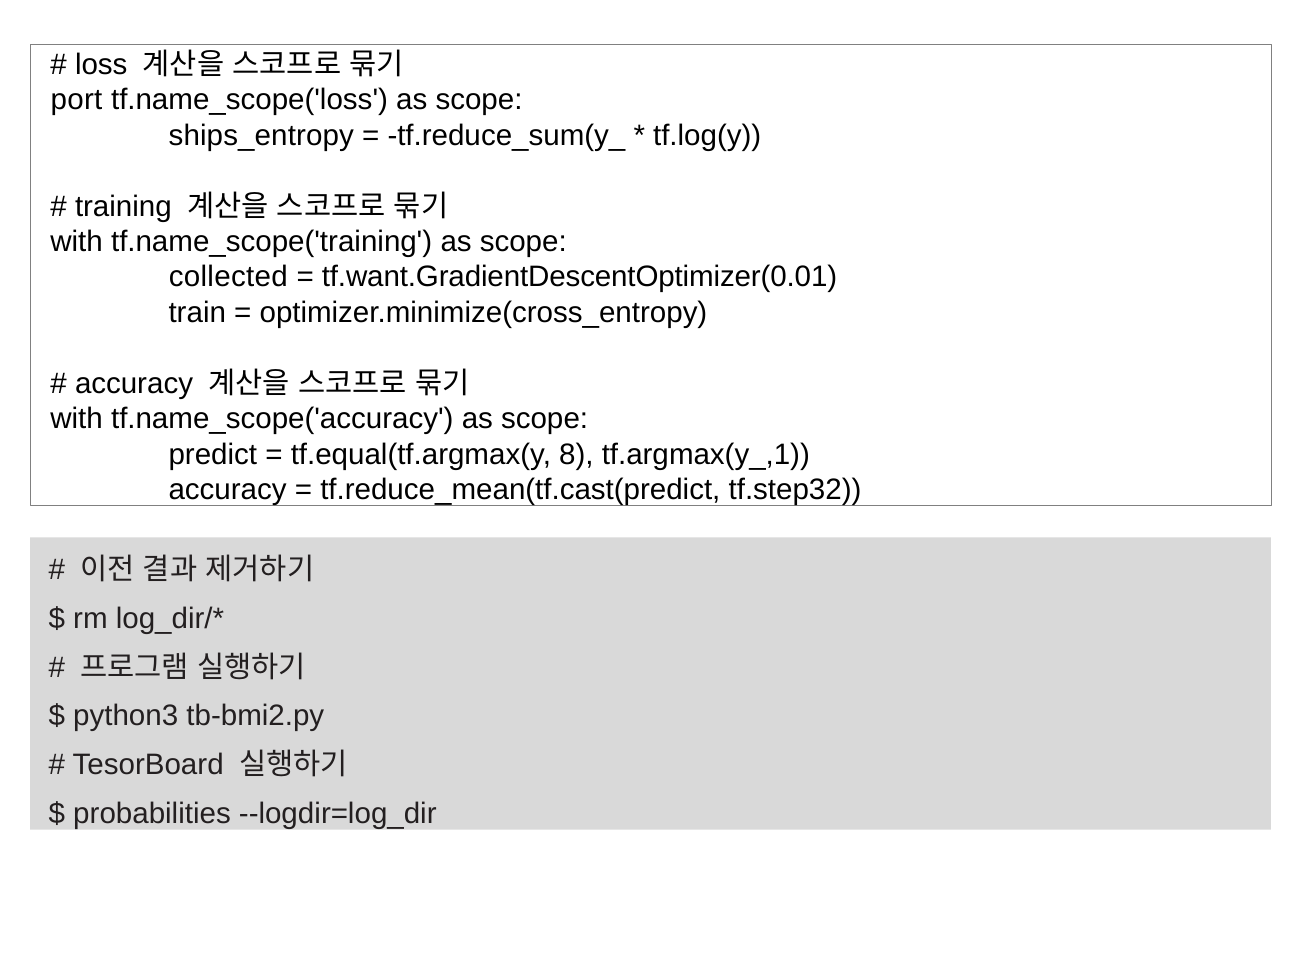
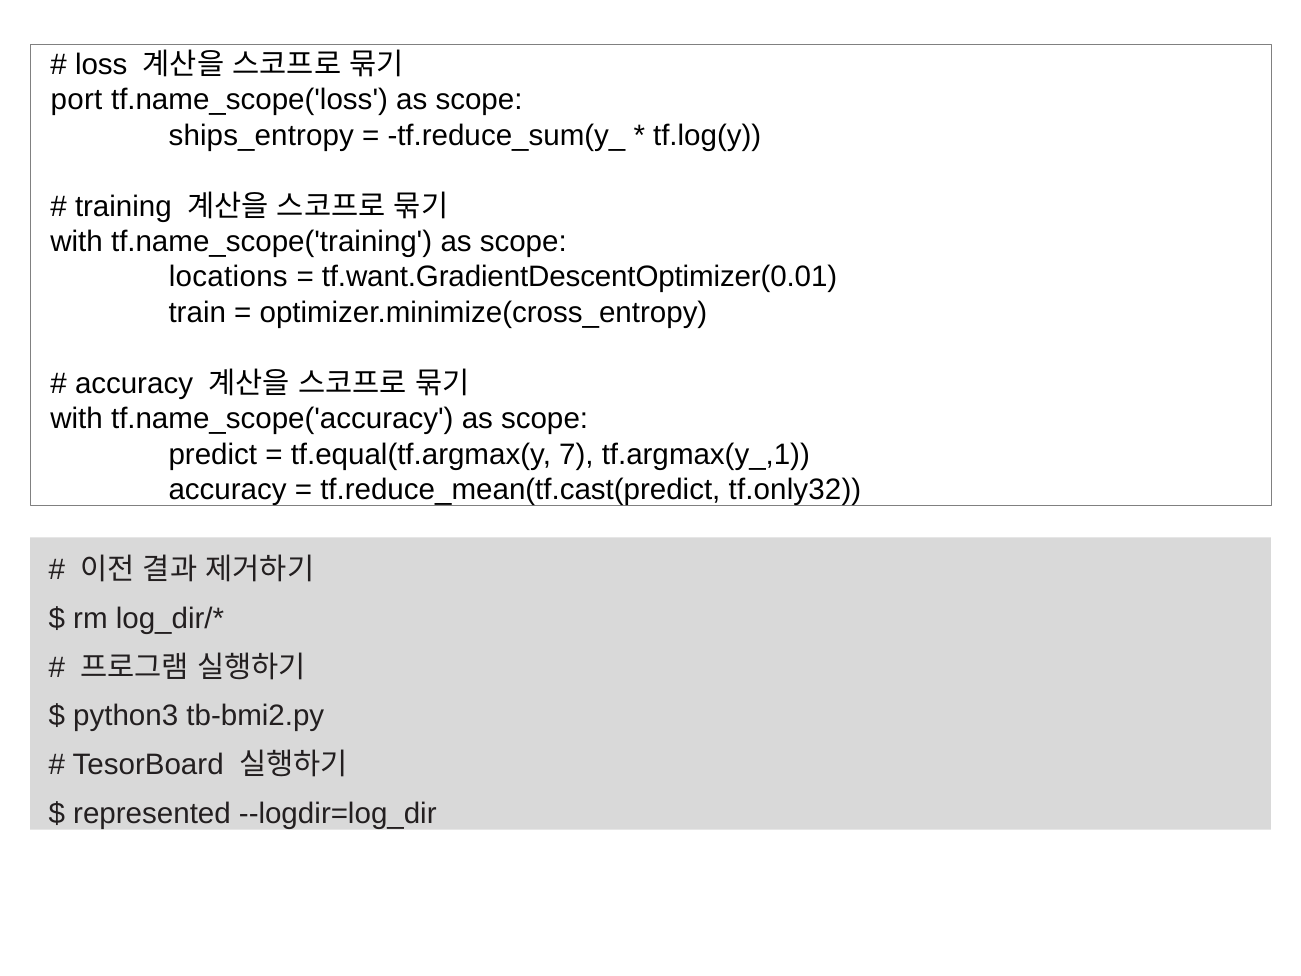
collected: collected -> locations (228, 277)
8: 8 -> 7 (576, 454)
tf.step32: tf.step32 -> tf.only32 (795, 490)
probabilities: probabilities -> represented (152, 814)
